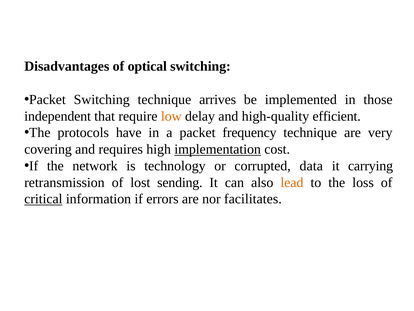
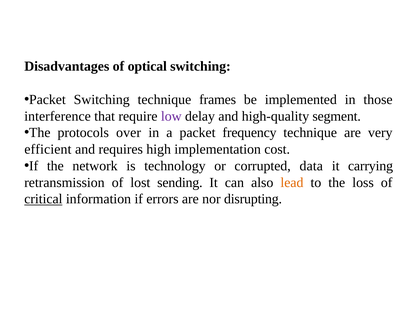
arrives: arrives -> frames (218, 99)
independent: independent -> interference (58, 116)
low colour: orange -> purple (171, 116)
efficient: efficient -> segment (337, 116)
have: have -> over (129, 133)
covering: covering -> efficient (48, 149)
implementation underline: present -> none (218, 149)
facilitates: facilitates -> disrupting (253, 199)
